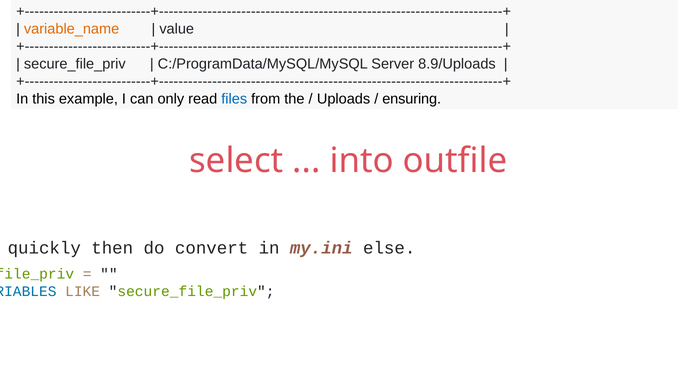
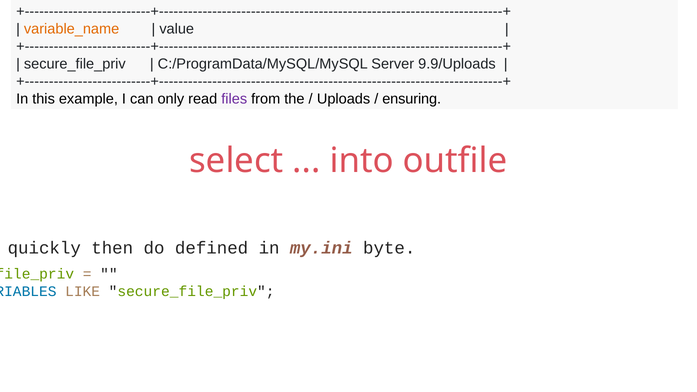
8.9/Uploads: 8.9/Uploads -> 9.9/Uploads (457, 64)
files colour: blue -> purple (234, 99)
convert: convert -> defined (212, 248)
else: else -> byte (389, 248)
